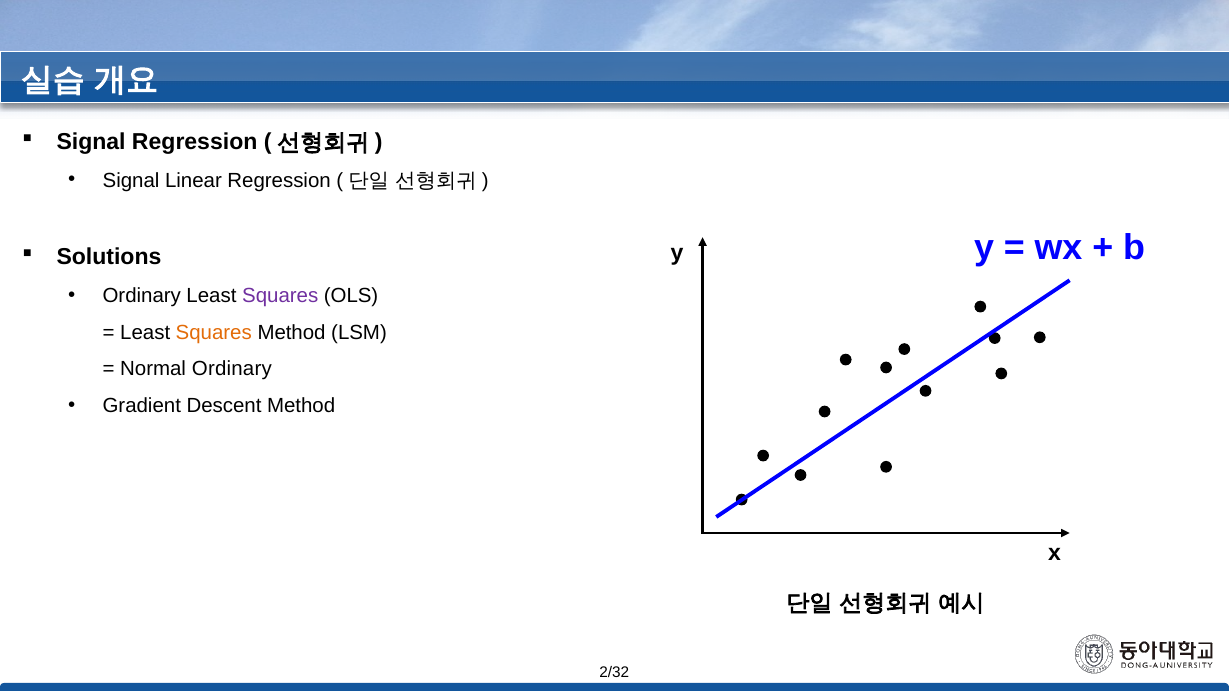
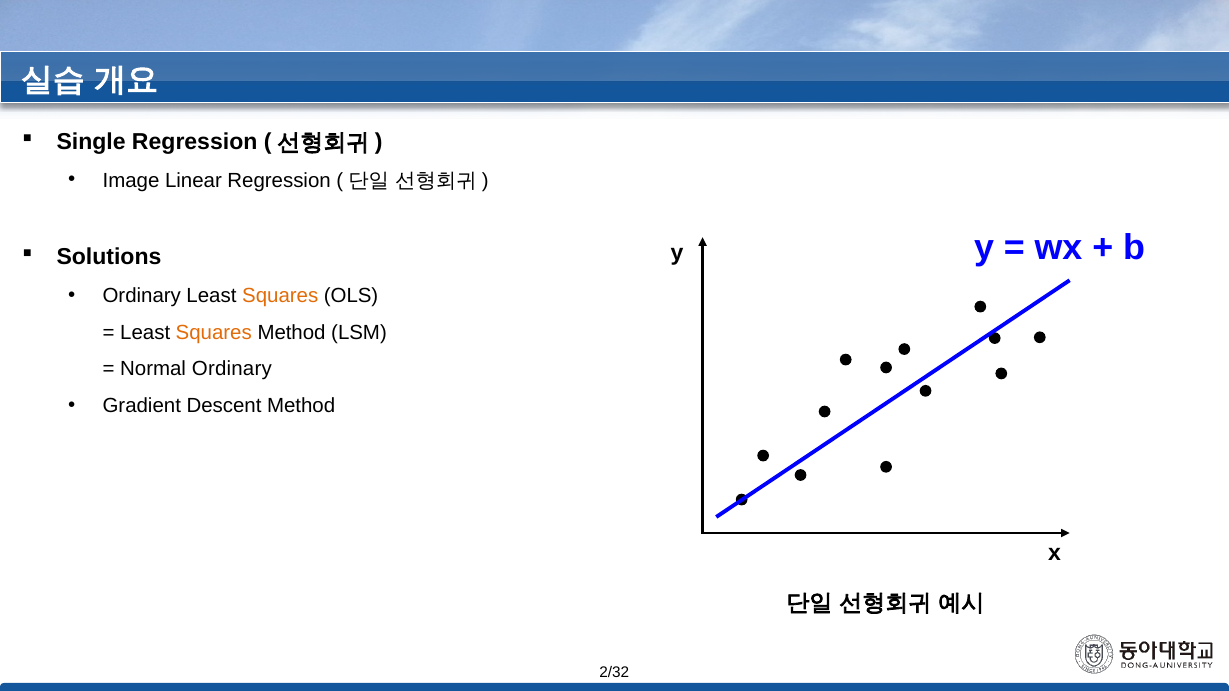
Signal: Signal -> Single (91, 142)
Signal: Signal -> Image (131, 180)
Squares colour: purple -> orange (280, 296)
